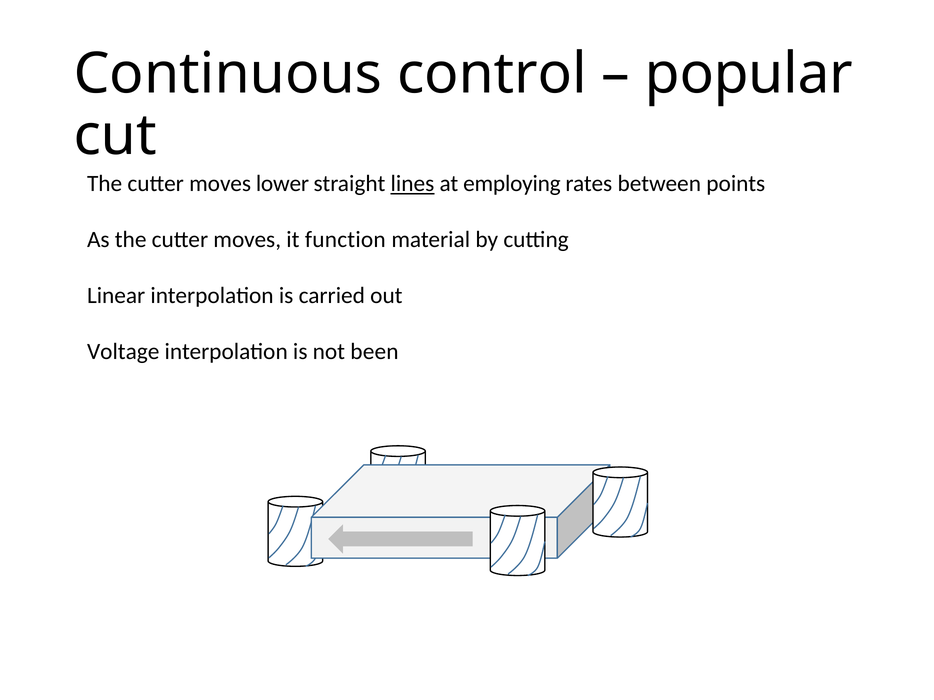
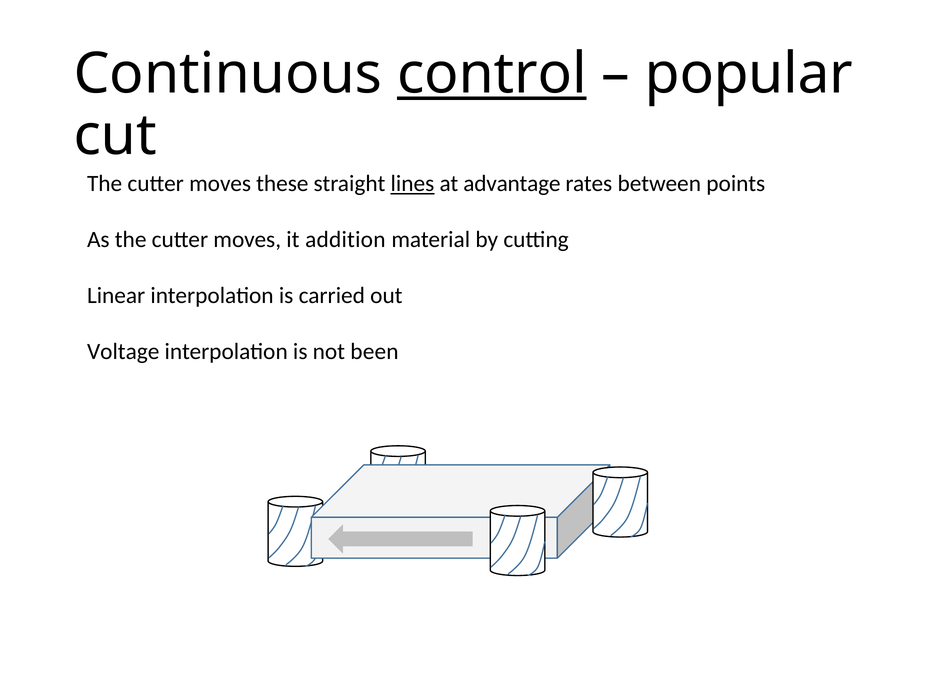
control underline: none -> present (492, 74)
lower: lower -> these (282, 184)
employing: employing -> advantage (512, 184)
function: function -> addition (345, 240)
